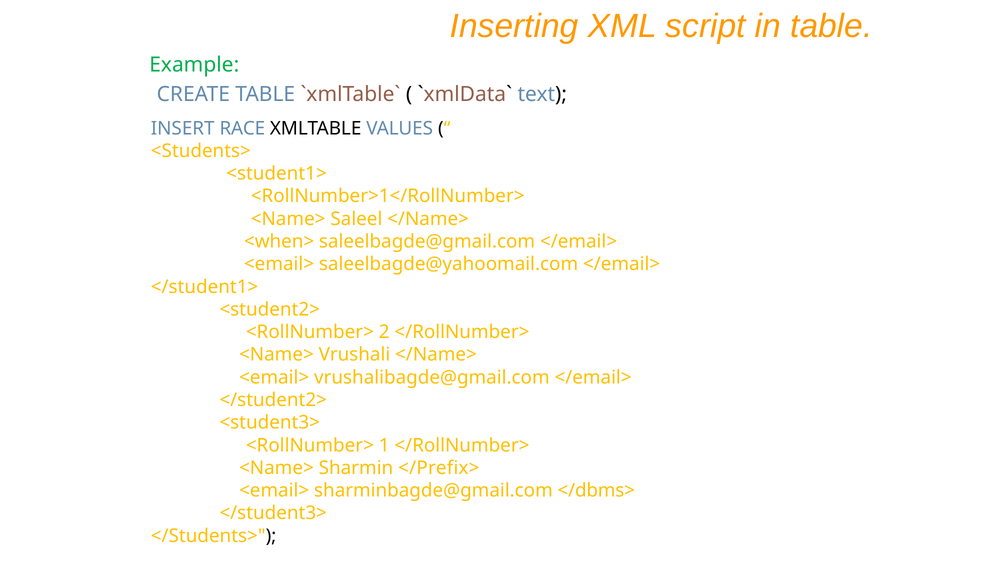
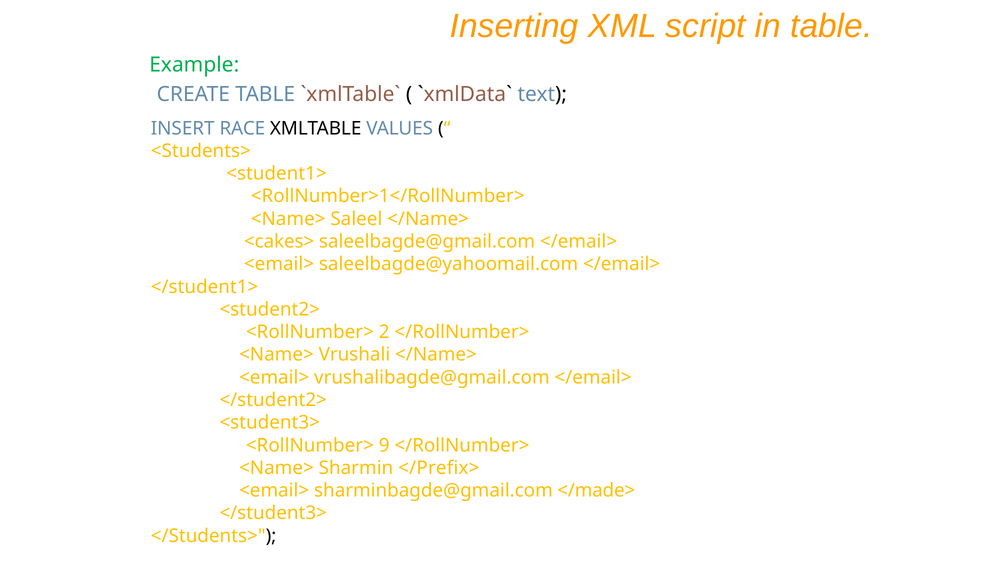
<when>: <when> -> <cakes> (279, 241)
1: 1 -> 9 (384, 445)
</dbms>: </dbms> -> </made> (596, 490)
